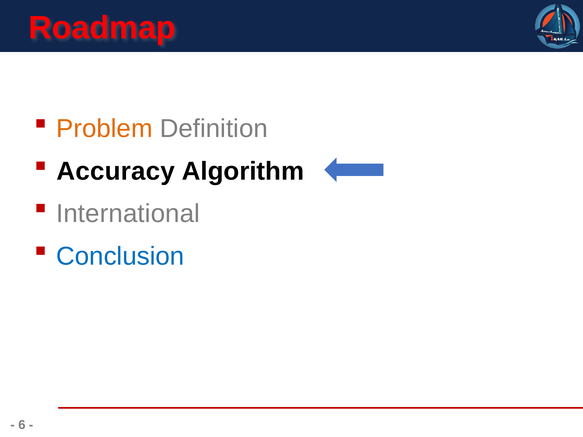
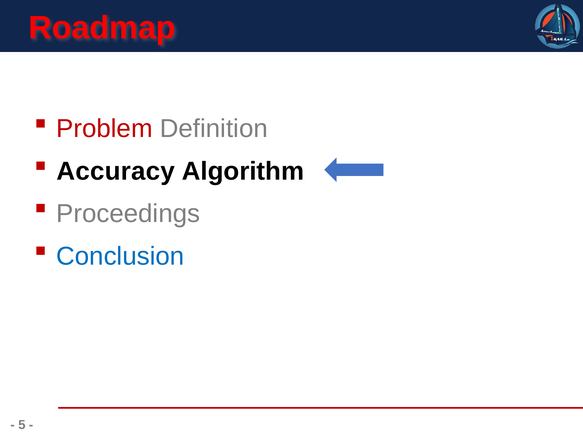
Problem colour: orange -> red (104, 129)
International: International -> Proceedings (128, 214)
6: 6 -> 5 (22, 425)
